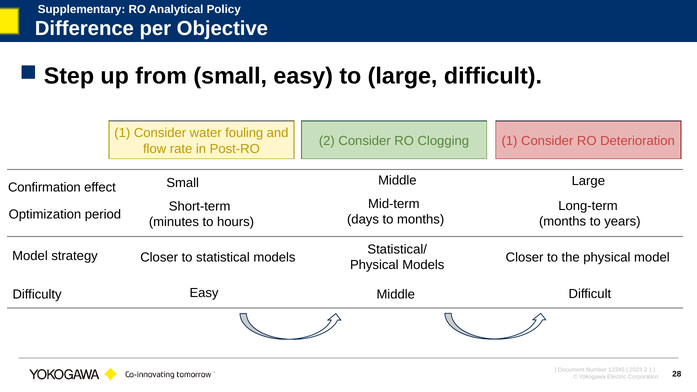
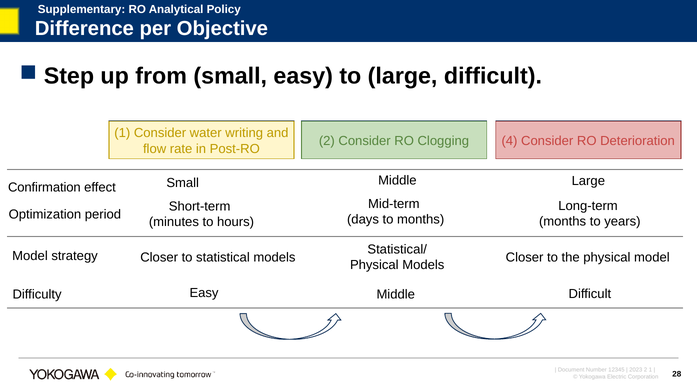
fouling: fouling -> writing (244, 133)
1: 1 -> 4 (509, 141)
